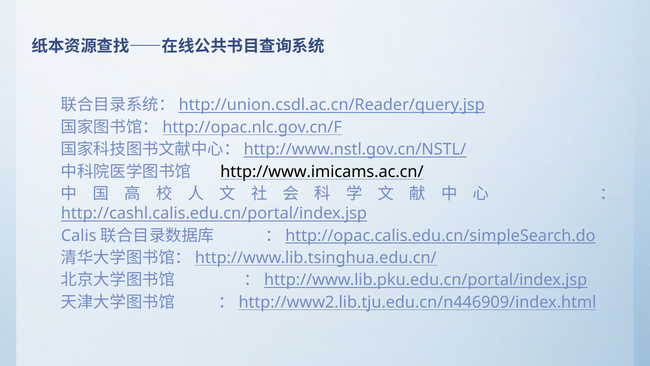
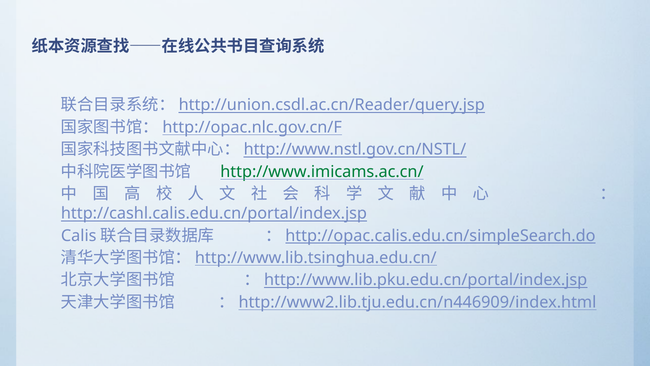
http://www.imicams.ac.cn/ colour: black -> green (322, 172)
